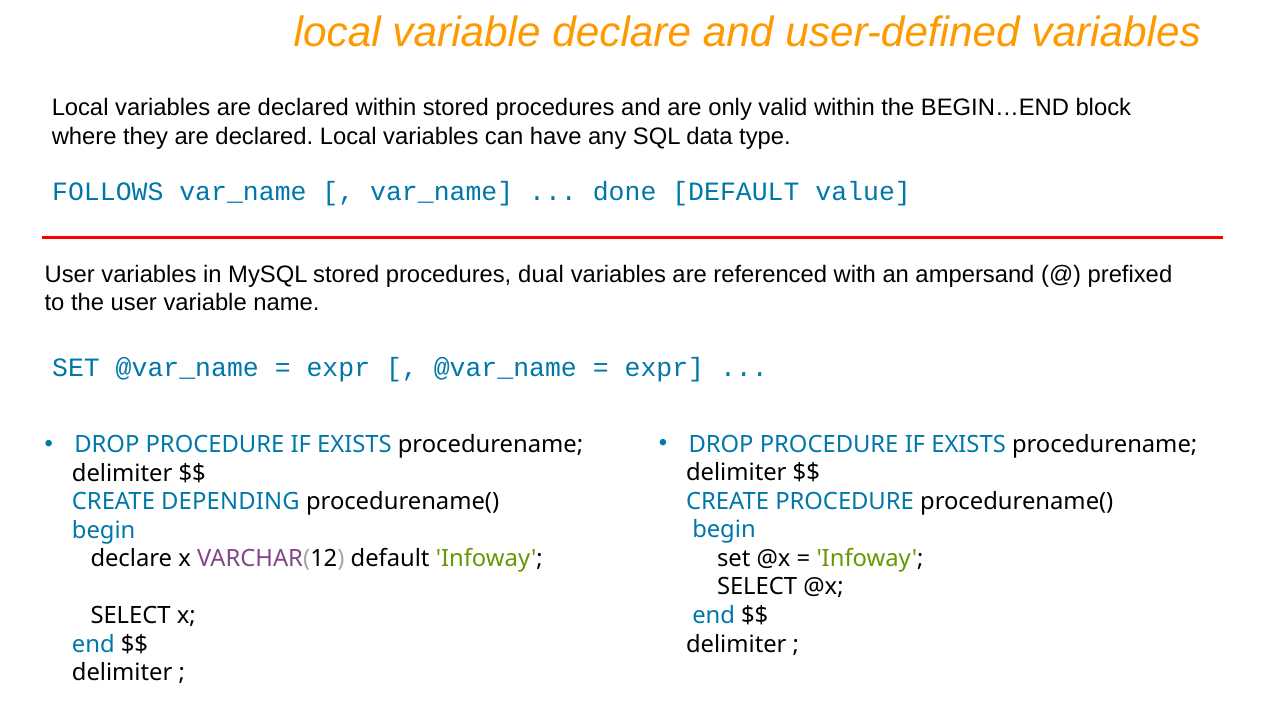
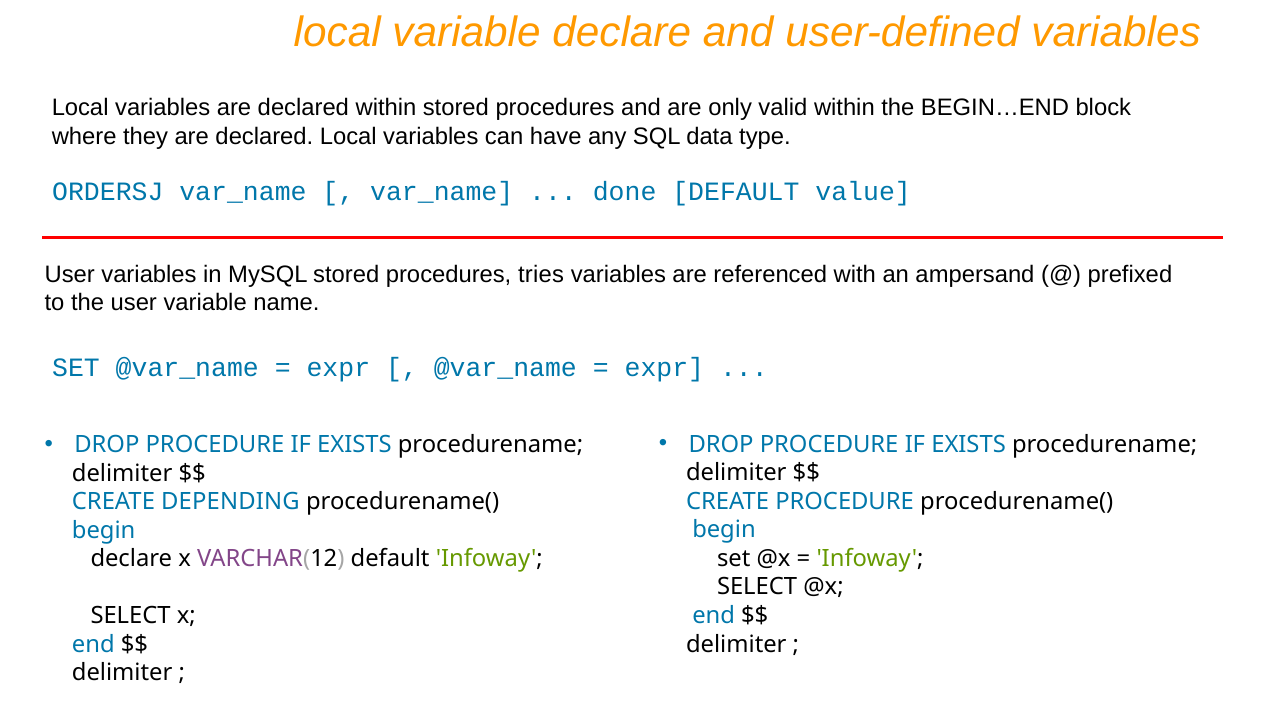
FOLLOWS: FOLLOWS -> ORDERSJ (108, 192)
dual: dual -> tries (541, 274)
